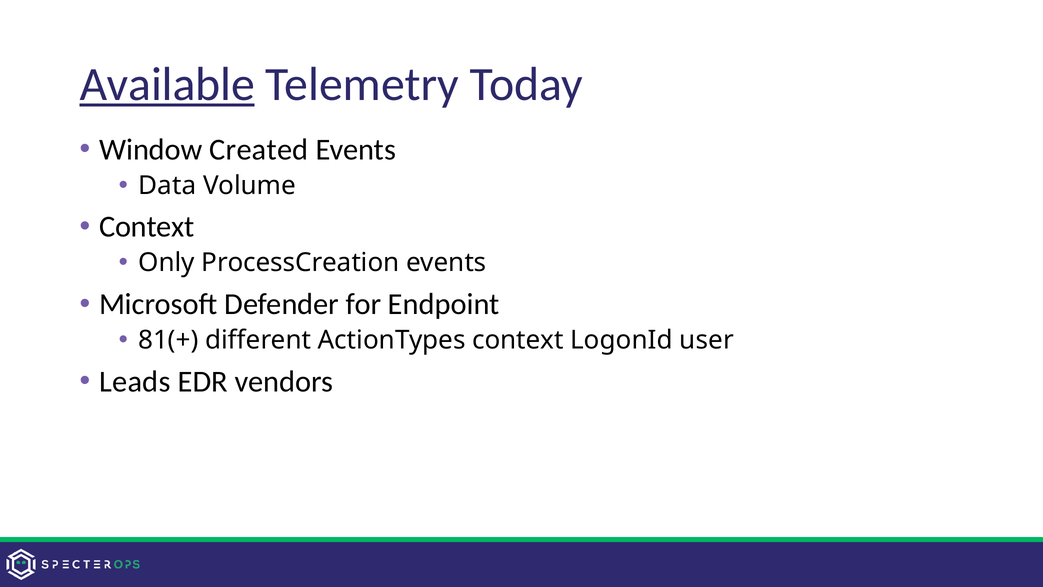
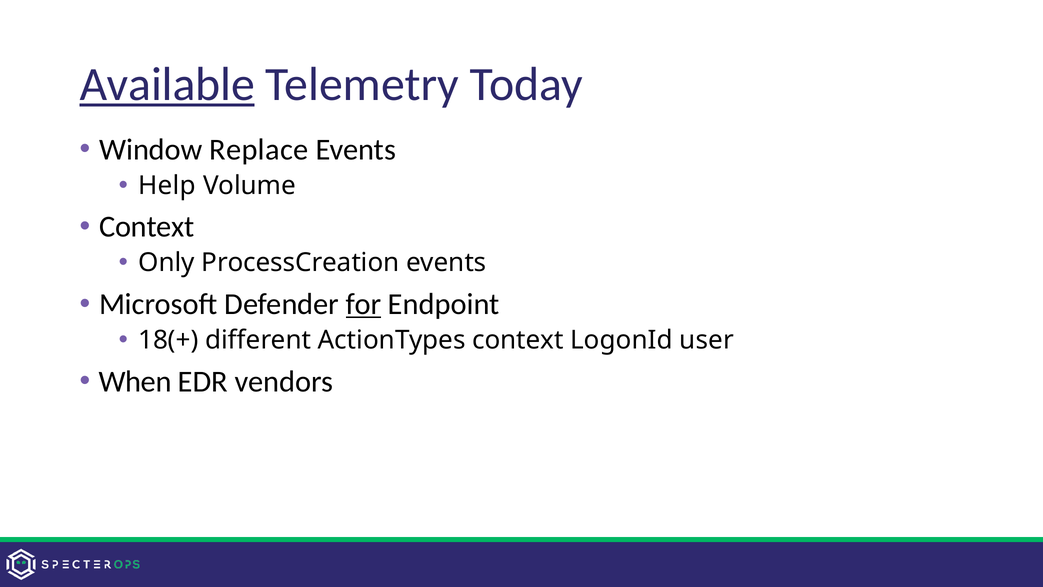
Created: Created -> Replace (259, 149)
Data: Data -> Help (167, 185)
for underline: none -> present (364, 304)
81(+: 81(+ -> 18(+ (168, 340)
Leads: Leads -> When (135, 381)
